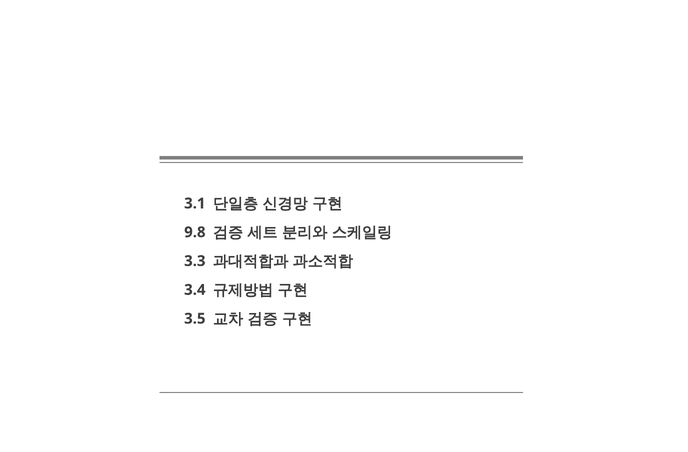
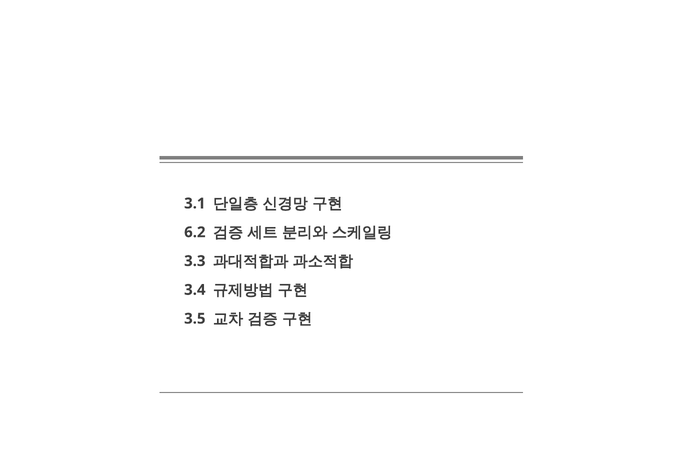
9.8: 9.8 -> 6.2 (195, 232)
